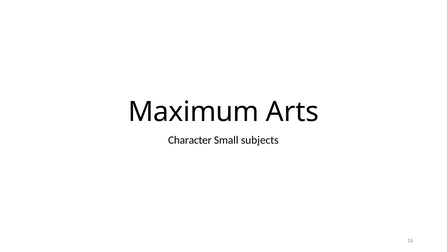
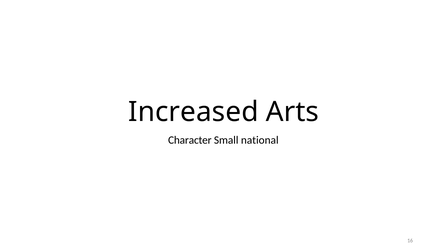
Maximum: Maximum -> Increased (193, 112)
subjects: subjects -> national (260, 140)
